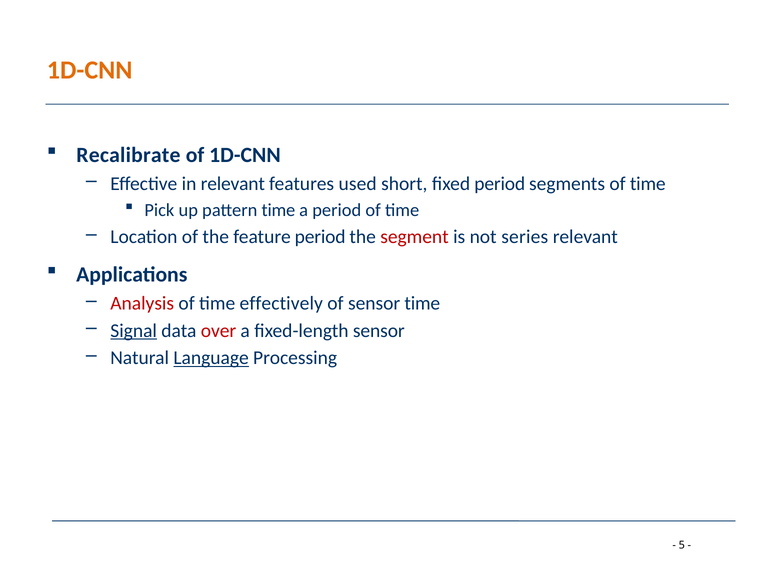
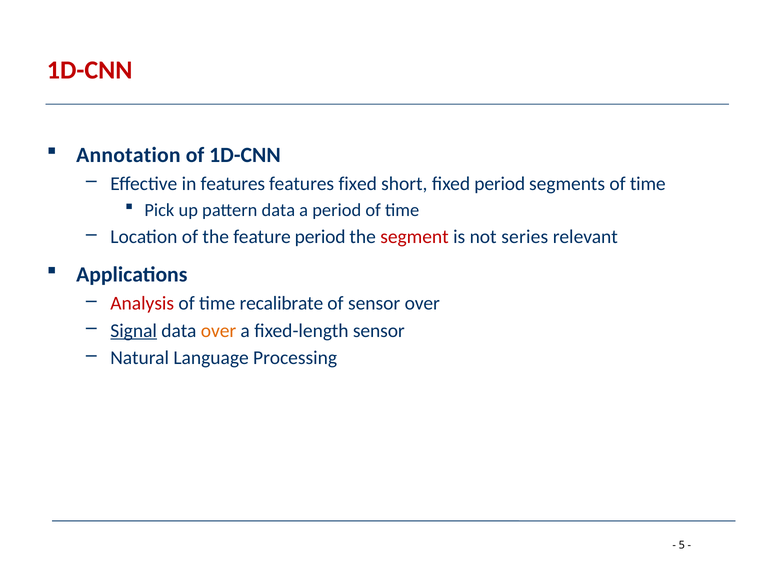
1D-CNN colour: orange -> red (90, 70)
Recalibrate: Recalibrate -> Annotation (128, 155)
in relevant: relevant -> features (233, 184)
features used: used -> fixed (358, 184)
pattern time: time -> data (278, 210)
effectively: effectively -> recalibrate (281, 303)
sensor time: time -> over (422, 303)
over colour: red -> orange (218, 330)
Language underline: present -> none (211, 358)
